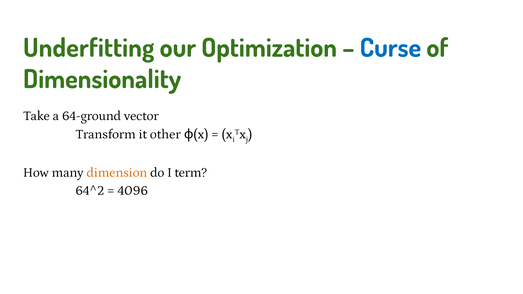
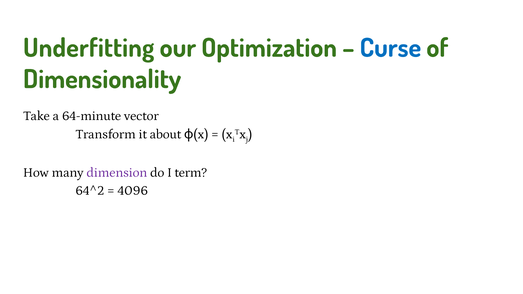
64-ground: 64-ground -> 64-minute (91, 116)
other: other -> about (165, 134)
dimension colour: orange -> purple (117, 173)
